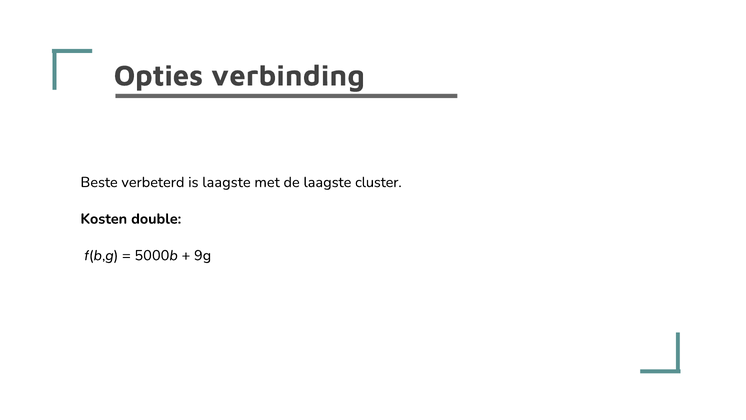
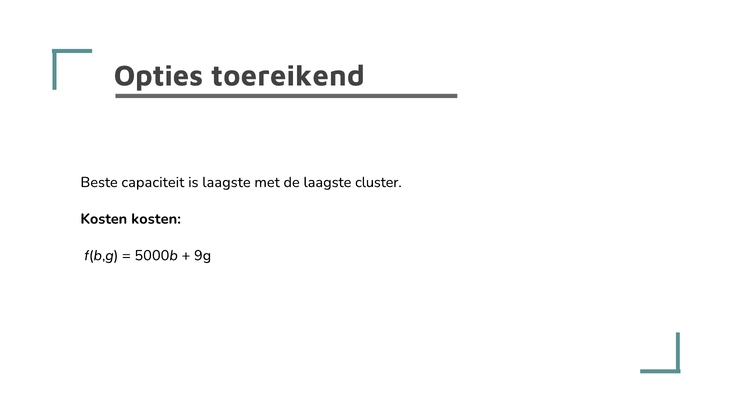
verbinding: verbinding -> toereikend (288, 76)
verbeterd: verbeterd -> capaciteit (153, 182)
Kosten double: double -> kosten (156, 219)
